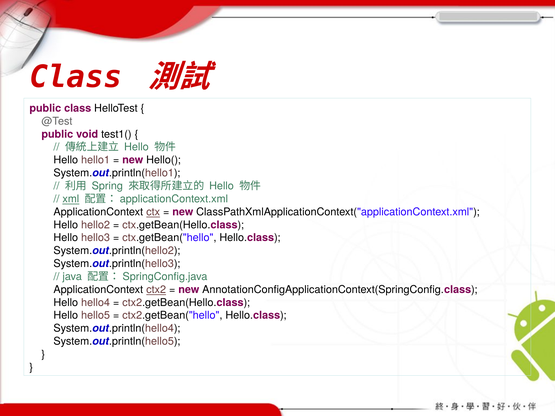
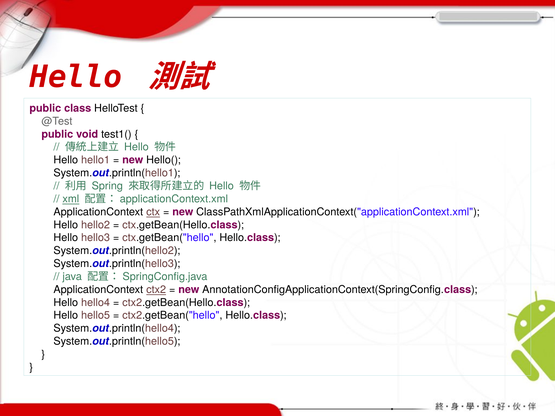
Class: Class -> Hello (76, 77)
